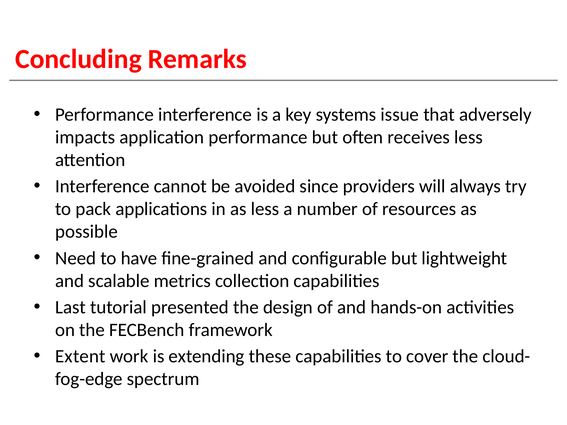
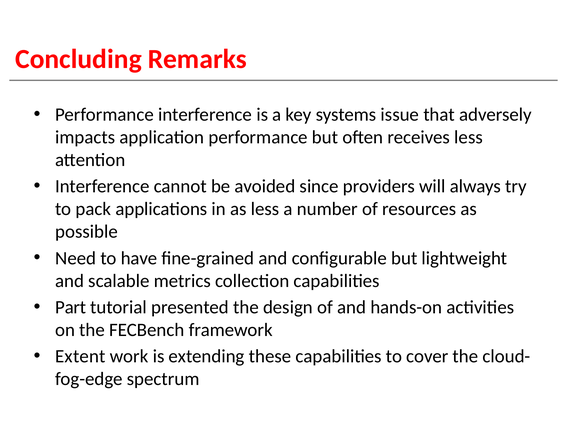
Last: Last -> Part (71, 307)
